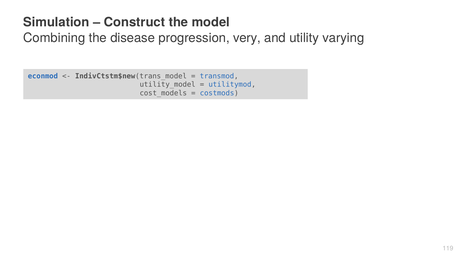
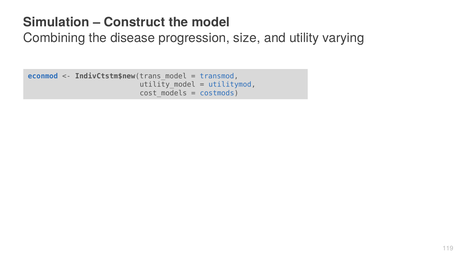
very: very -> size (247, 38)
